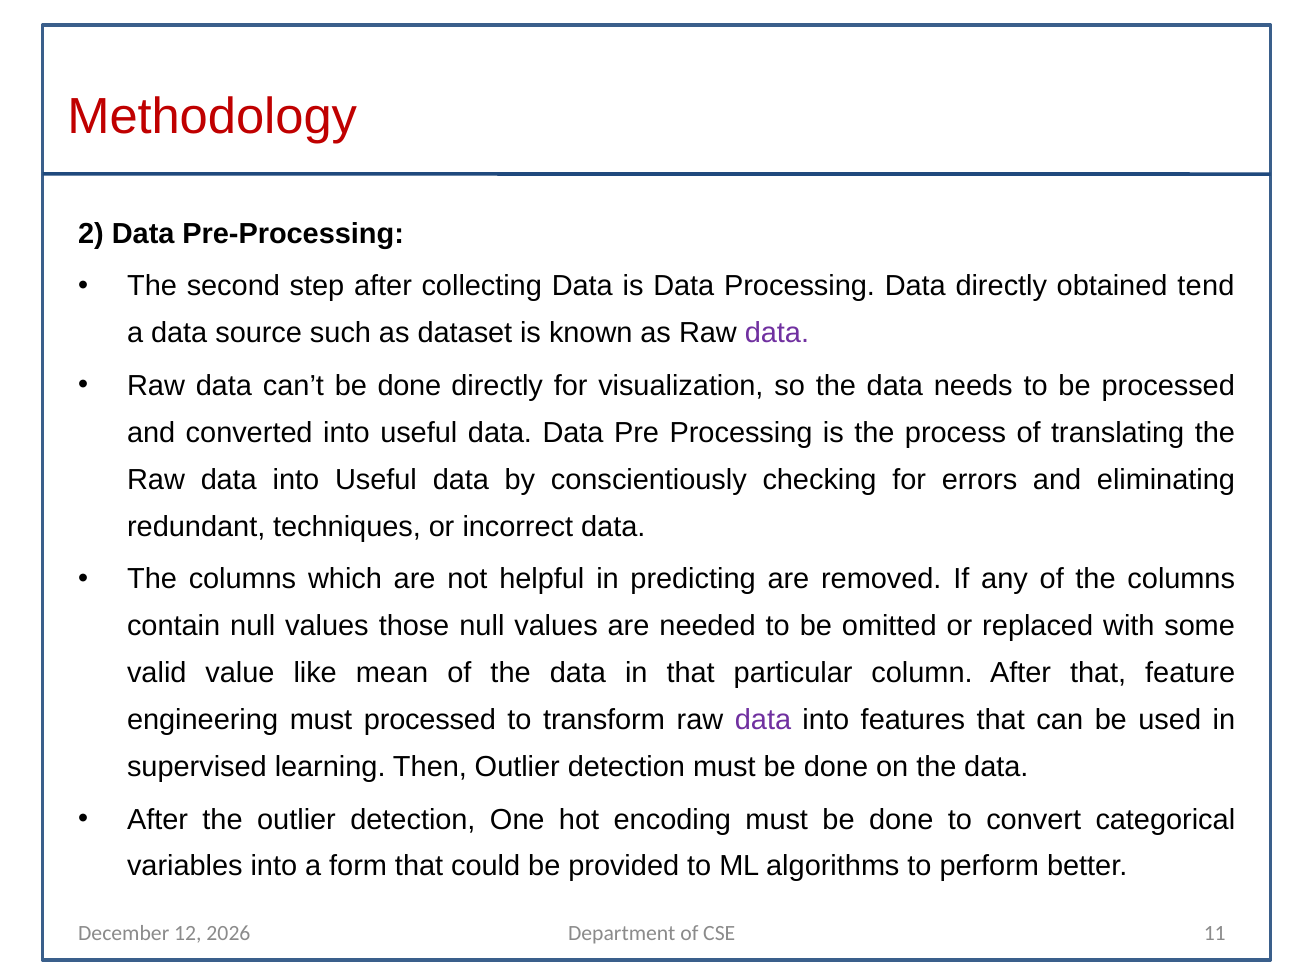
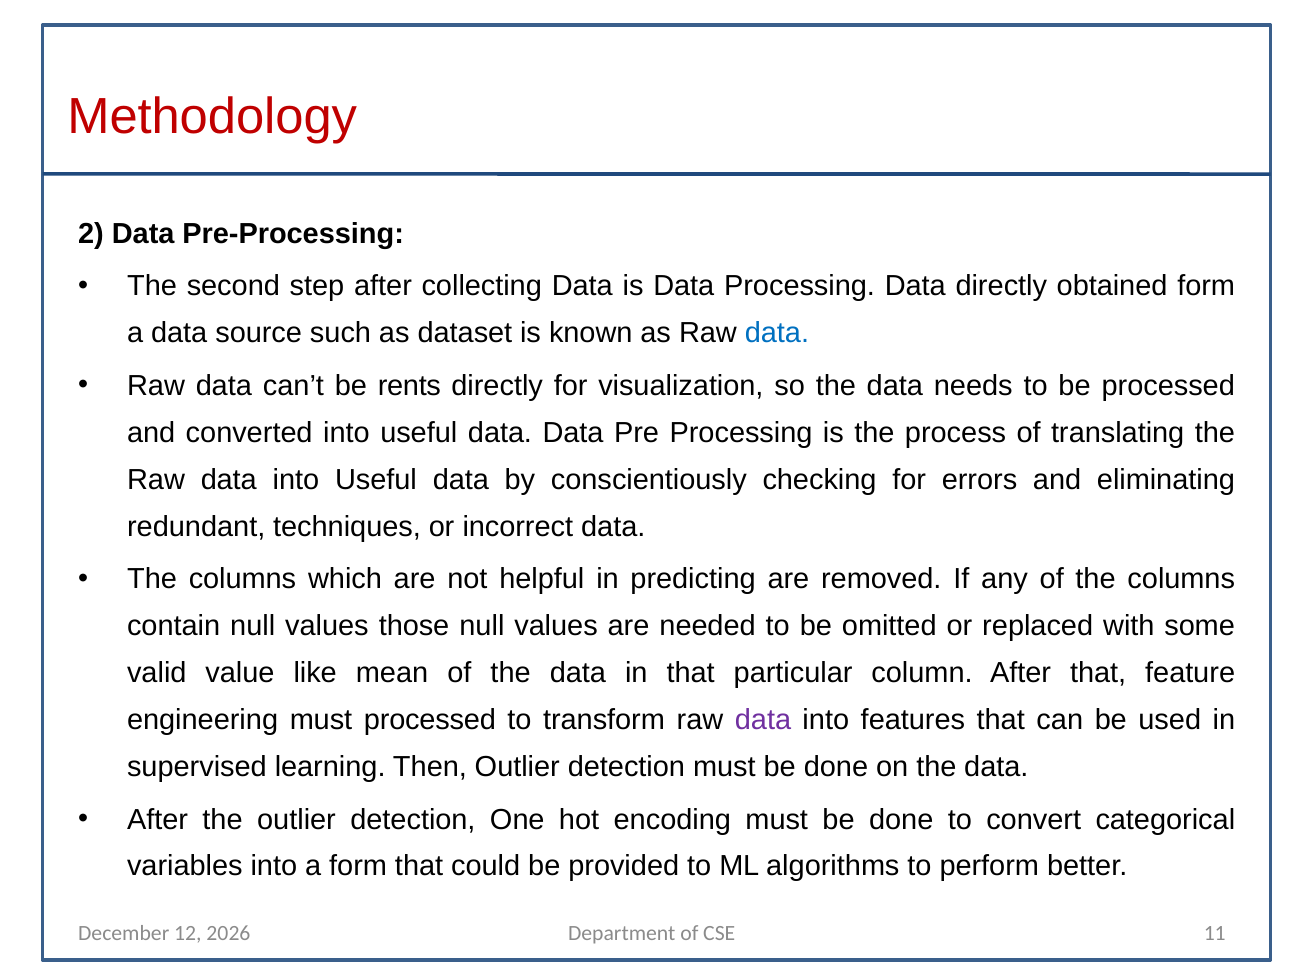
obtained tend: tend -> form (1206, 286)
data colour: purple -> blue (777, 333)
can’t be done: done -> rents (409, 386)
